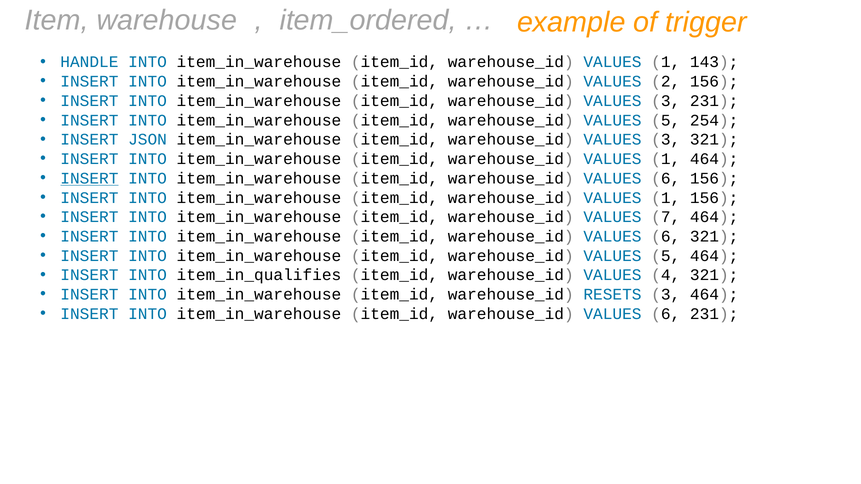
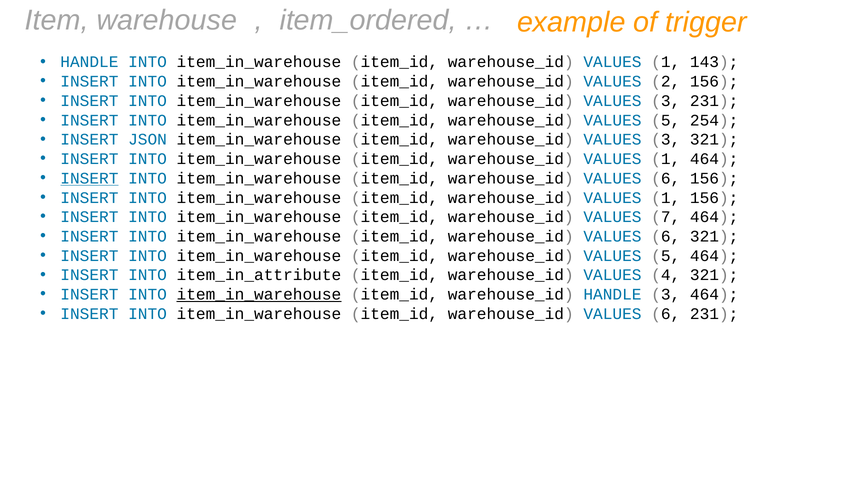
item_in_qualifies: item_in_qualifies -> item_in_attribute (259, 275)
item_in_warehouse underline: none -> present (259, 295)
warehouse_id RESETS: RESETS -> HANDLE (612, 295)
